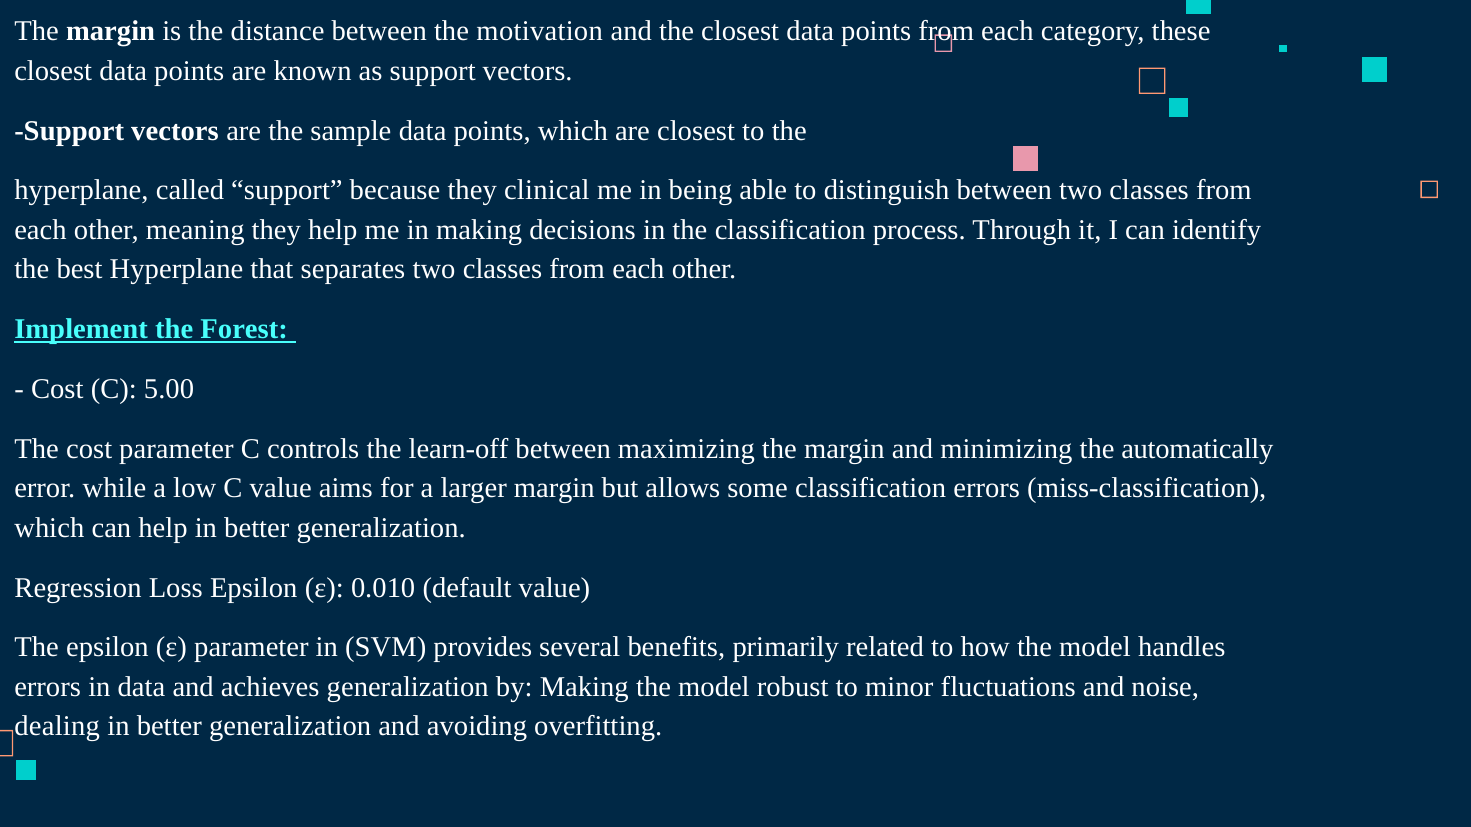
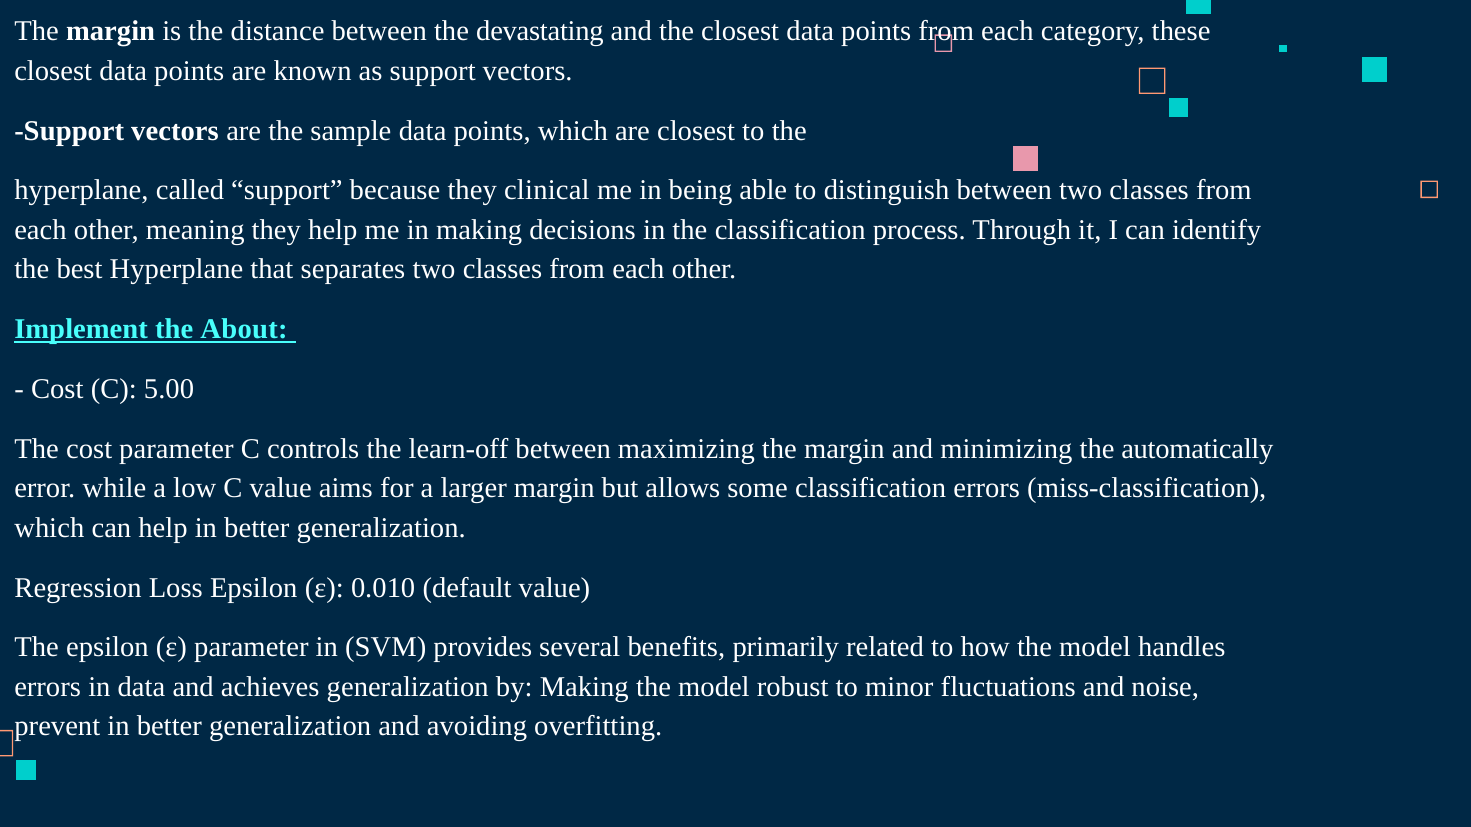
motivation: motivation -> devastating (540, 31)
Forest: Forest -> About (244, 329)
dealing: dealing -> prevent (57, 727)
